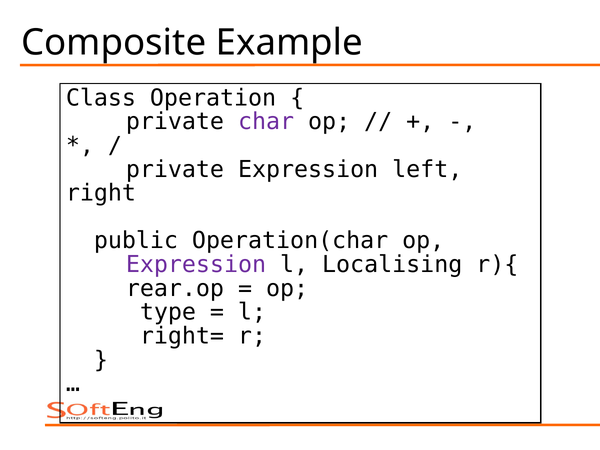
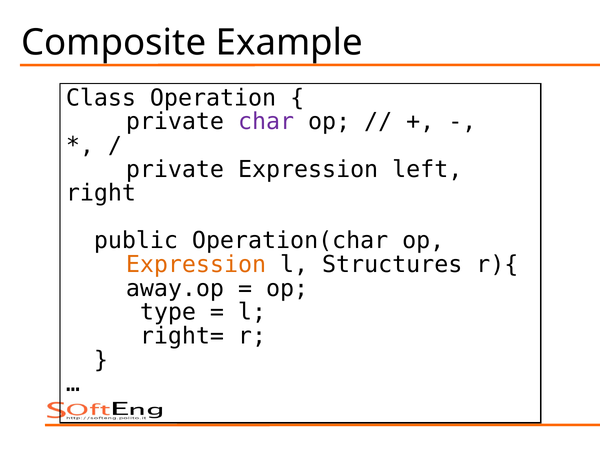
Expression colour: purple -> orange (196, 265)
Localising: Localising -> Structures (392, 265)
rear.op: rear.op -> away.op (175, 288)
